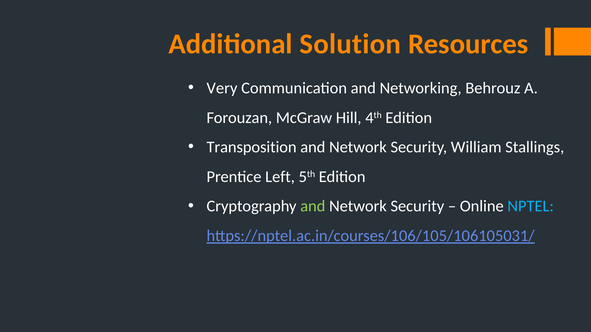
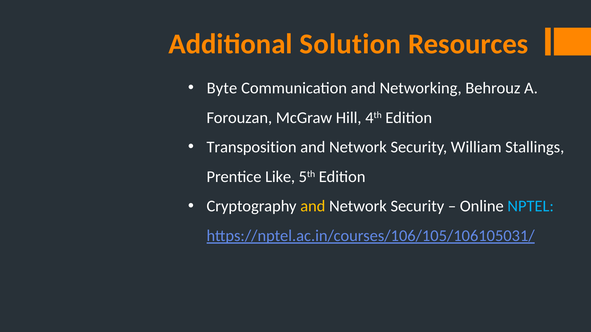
Very: Very -> Byte (222, 88)
Left: Left -> Like (280, 177)
and colour: light green -> yellow (313, 206)
